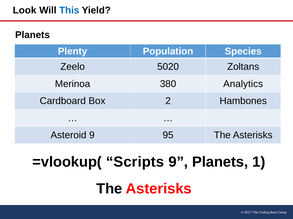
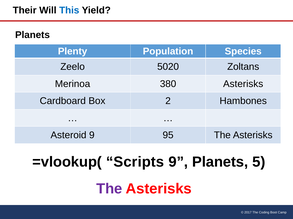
Look: Look -> Their (25, 10)
380 Analytics: Analytics -> Asterisks (243, 84)
1: 1 -> 5 (259, 163)
The colour: black -> purple (109, 189)
